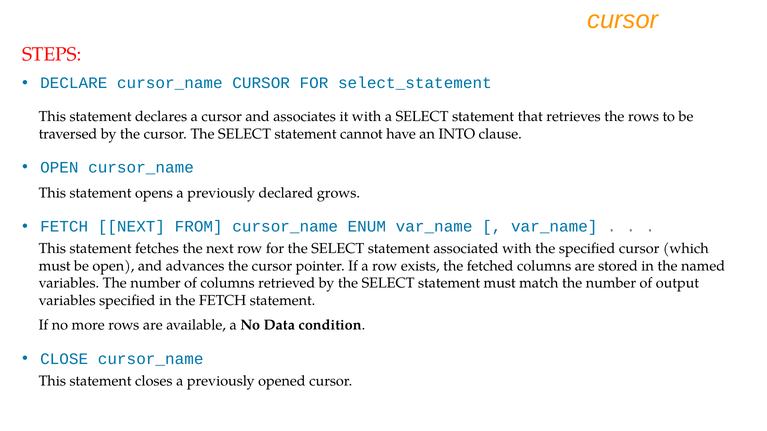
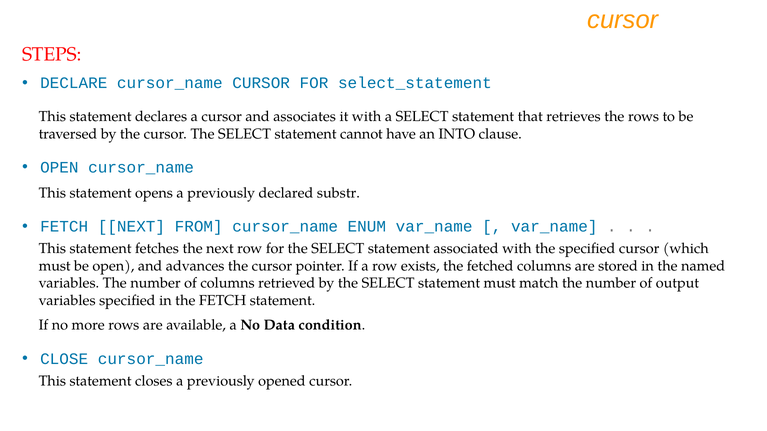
grows: grows -> substr (338, 193)
